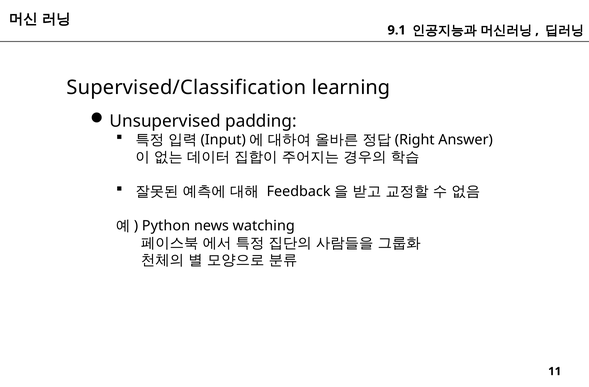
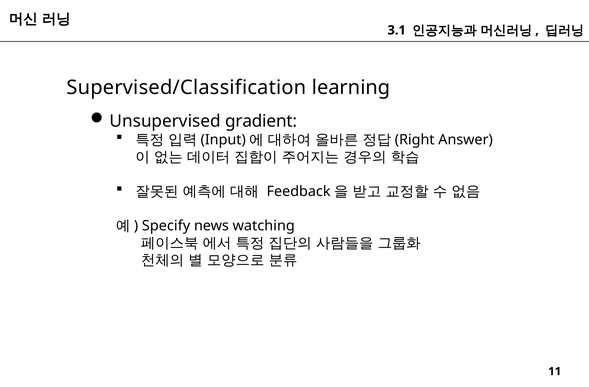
9.1: 9.1 -> 3.1 (397, 30)
padding: padding -> gradient (261, 121)
Python: Python -> Specify (166, 226)
